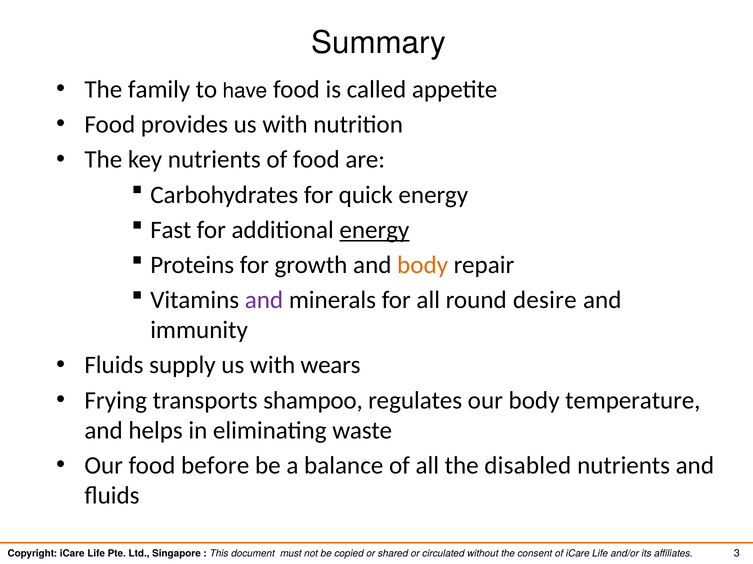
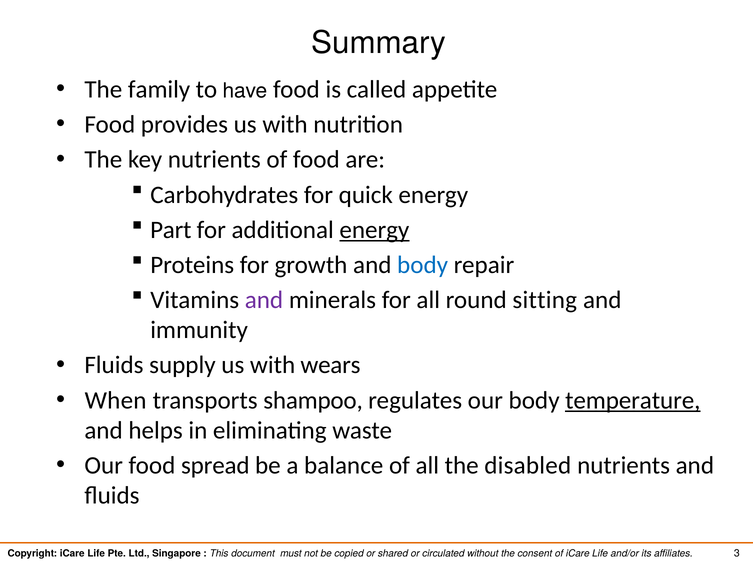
Fast: Fast -> Part (171, 230)
body colour: orange -> blue (423, 265)
desire: desire -> sitting (545, 300)
Frying: Frying -> When (116, 401)
temperature underline: none -> present (633, 401)
before: before -> spread (215, 466)
